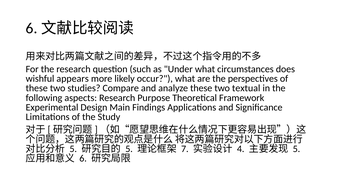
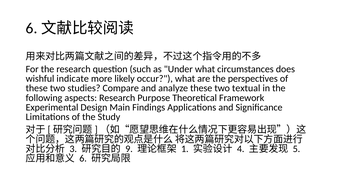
appears: appears -> indicate (73, 78)
5: 5 -> 3 (73, 149)
5: 5 -> 9 (129, 149)
7: 7 -> 1 (185, 149)
